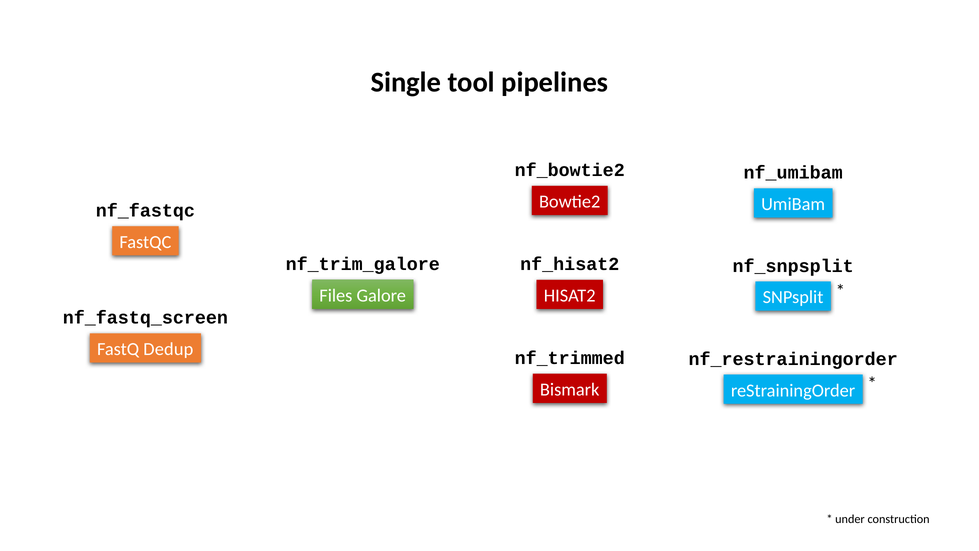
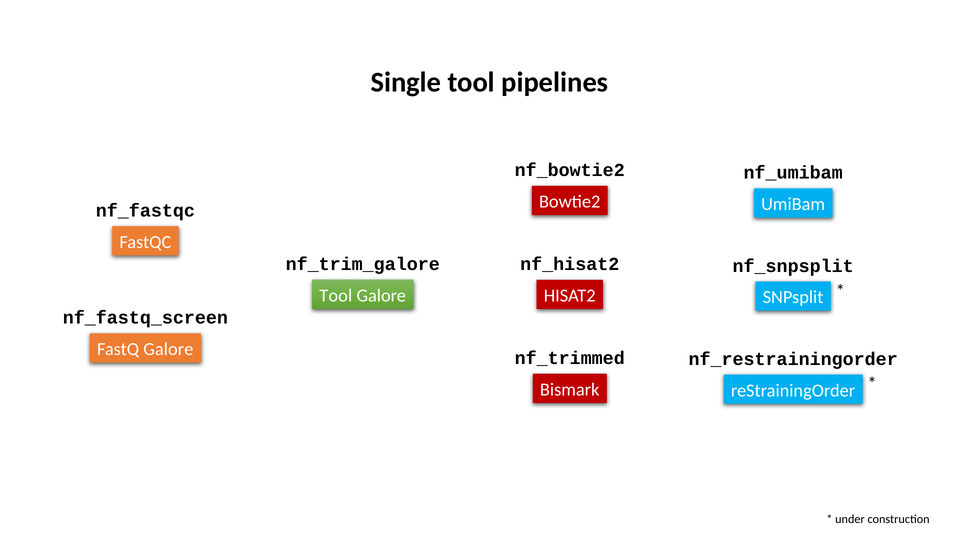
Files: Files -> Tool (336, 295)
FastQ Dedup: Dedup -> Galore (168, 349)
